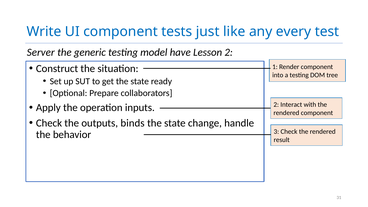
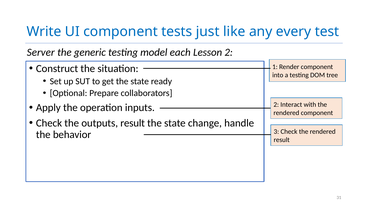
have: have -> each (180, 52)
outputs binds: binds -> result (133, 123)
